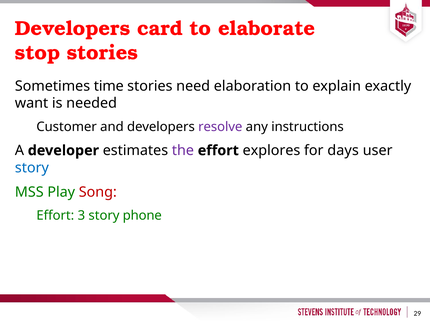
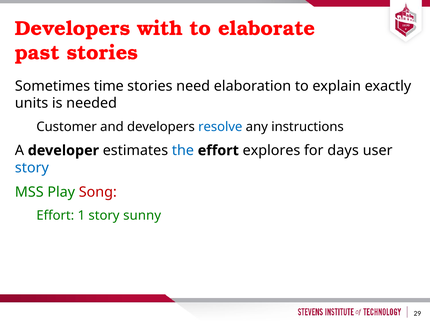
card: card -> with (160, 29)
stop: stop -> past (37, 53)
want: want -> units (32, 103)
resolve colour: purple -> blue (220, 127)
the colour: purple -> blue (183, 151)
3: 3 -> 1 (81, 216)
phone: phone -> sunny (142, 216)
